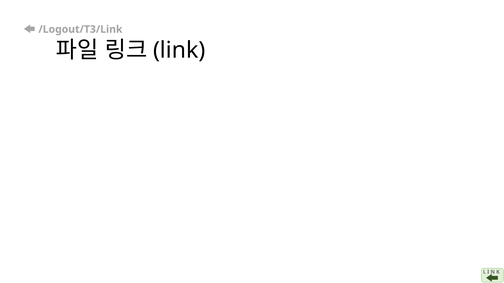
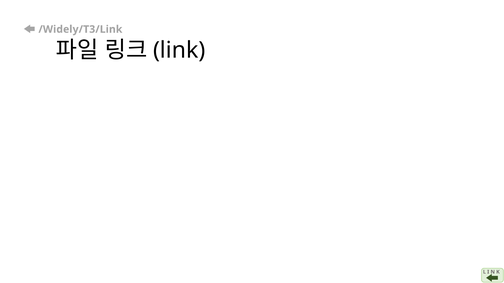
/Logout/T3/Link: /Logout/T3/Link -> /Widely/T3/Link (80, 29)
